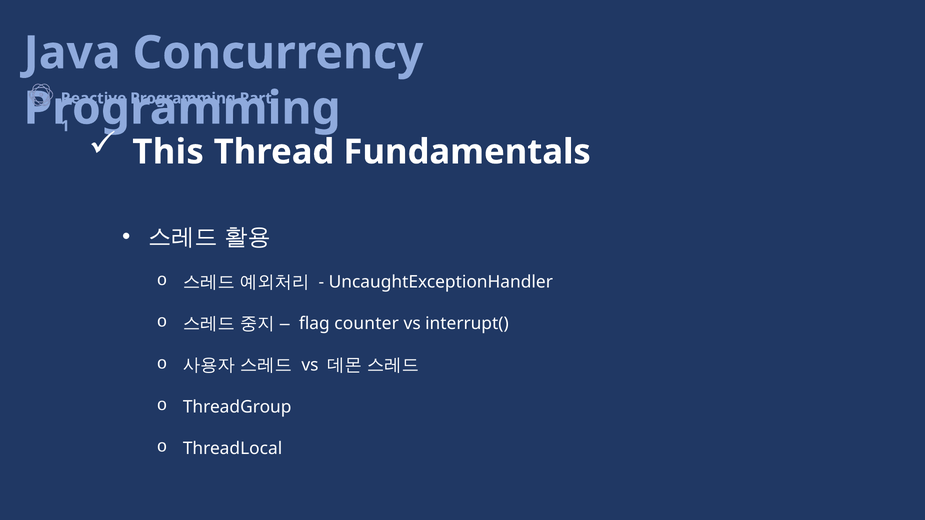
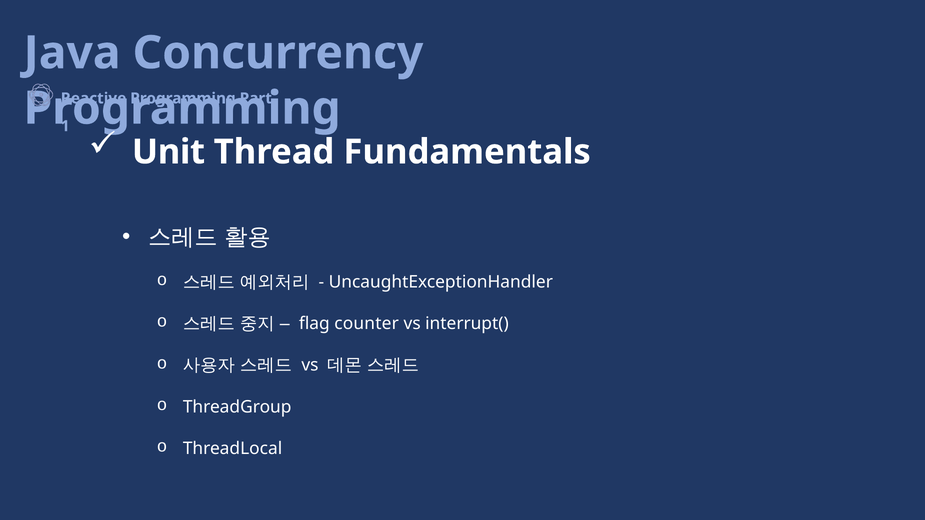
This: This -> Unit (168, 152)
